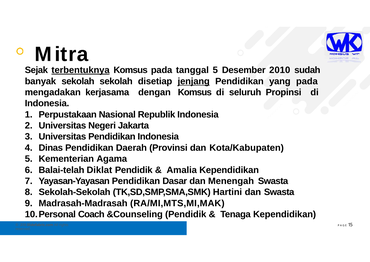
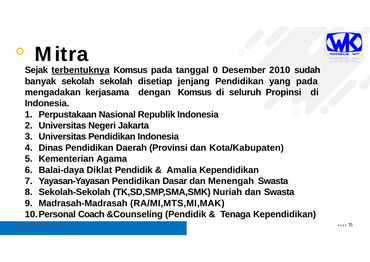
tanggal 5: 5 -> 0 (215, 70)
jenjang underline: present -> none (194, 81)
Balai-telah: Balai-telah -> Balai-daya (61, 170)
Hartini: Hartini -> Nuriah (227, 192)
